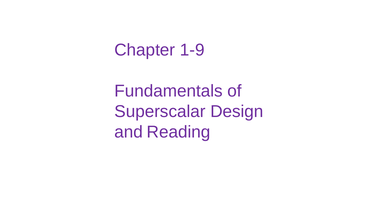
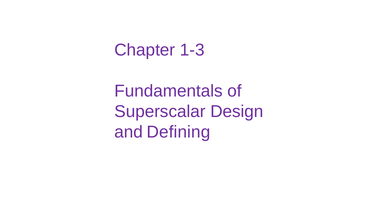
1-9: 1-9 -> 1-3 (192, 50)
Reading: Reading -> Defining (178, 132)
